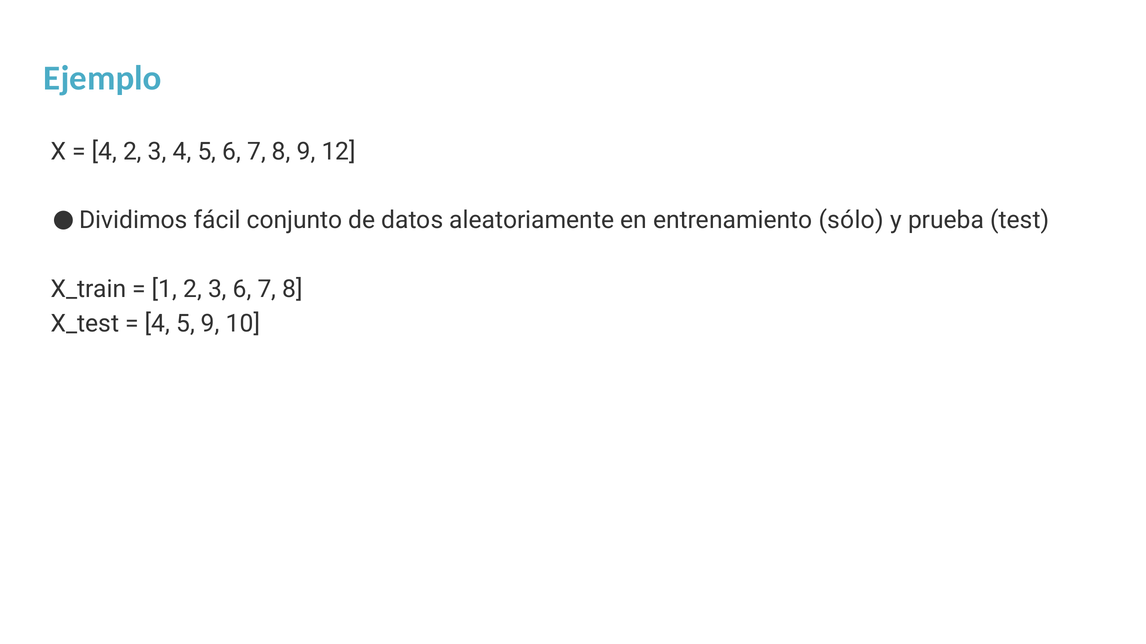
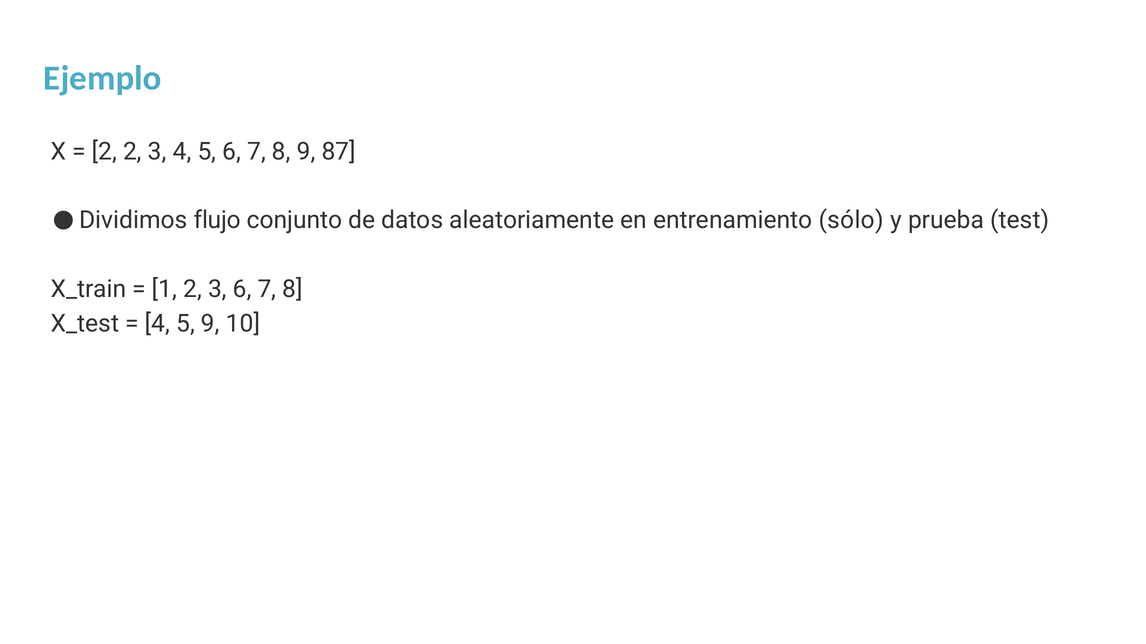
4: 4 -> 2 (104, 152)
12: 12 -> 87 (339, 152)
fácil: fácil -> flujo (217, 221)
